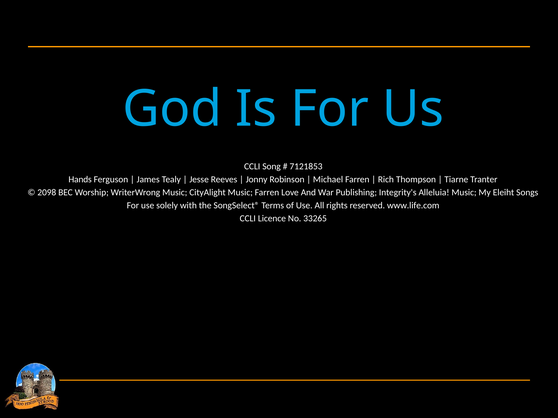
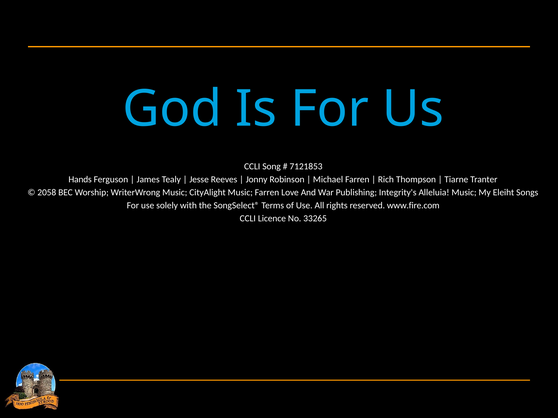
2098: 2098 -> 2058 (47, 193)
www.life.com: www.life.com -> www.fire.com (413, 206)
